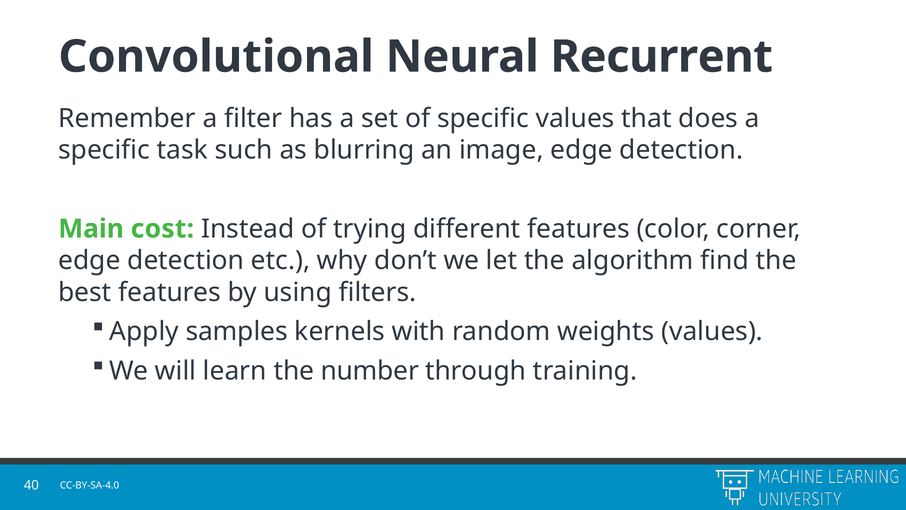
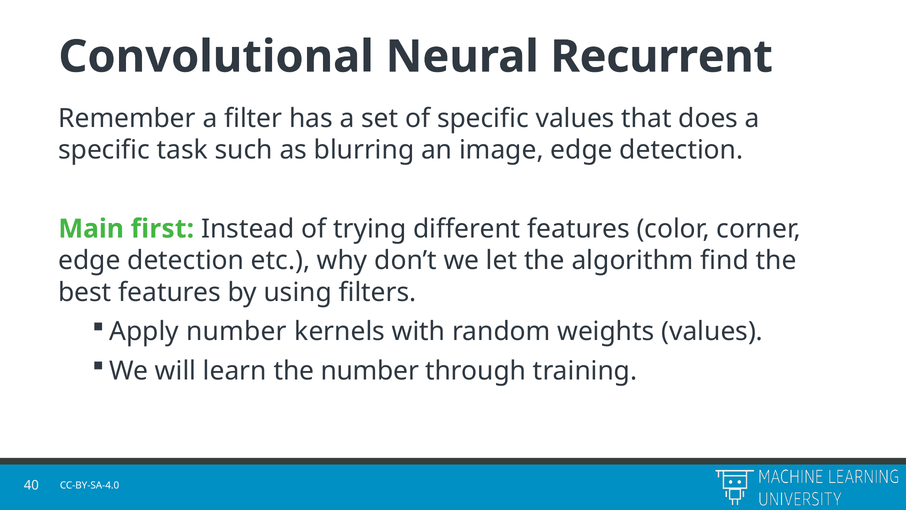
cost: cost -> first (162, 229)
Apply samples: samples -> number (237, 331)
